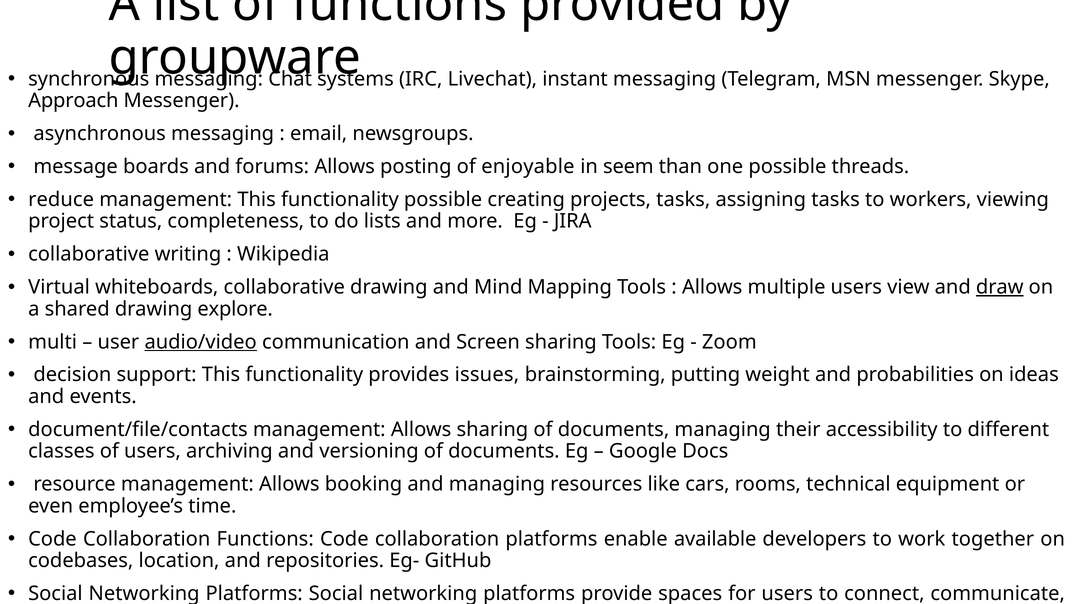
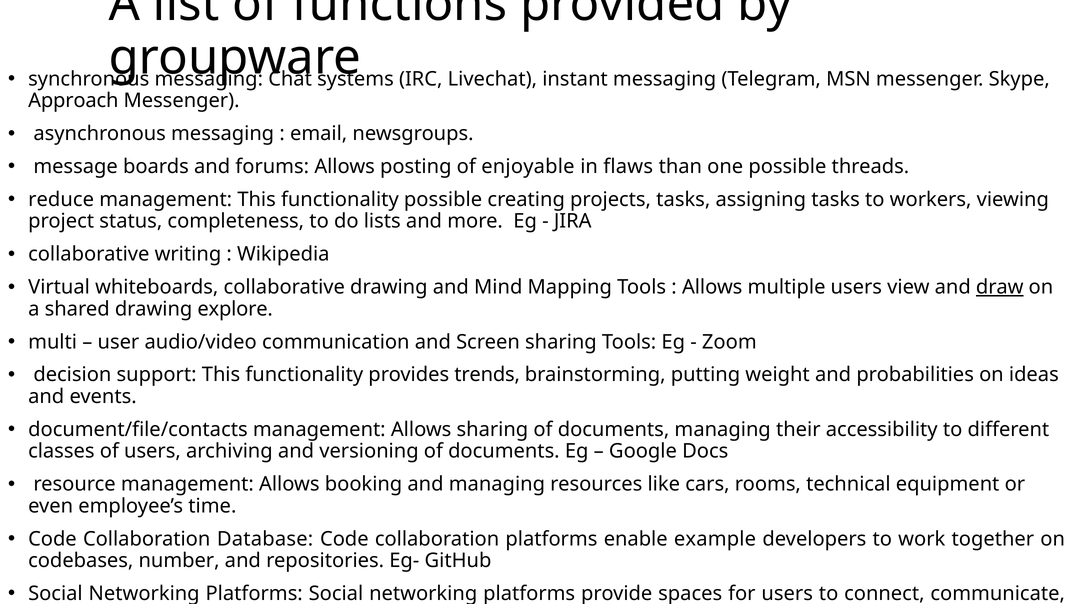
seem: seem -> flaws (628, 167)
audio/video underline: present -> none (201, 342)
issues: issues -> trends (487, 375)
Collaboration Functions: Functions -> Database (265, 539)
available: available -> example (715, 539)
location: location -> number (179, 561)
